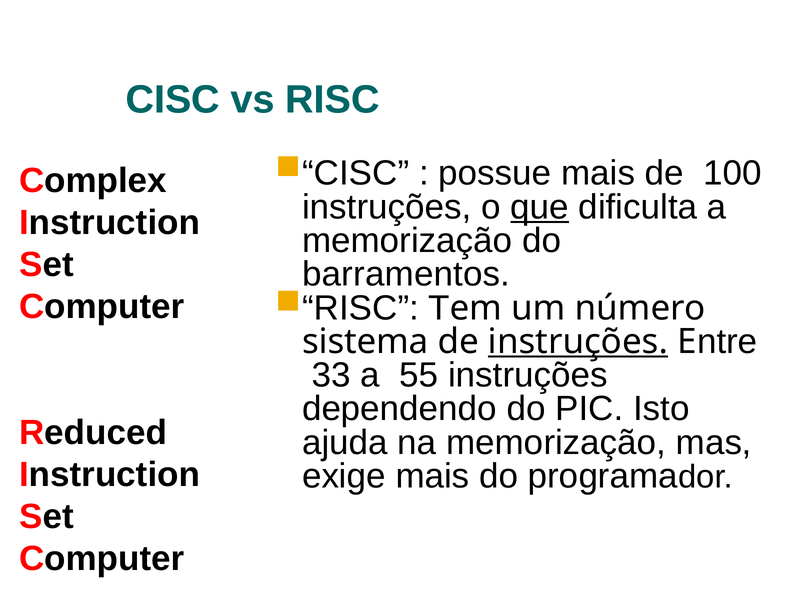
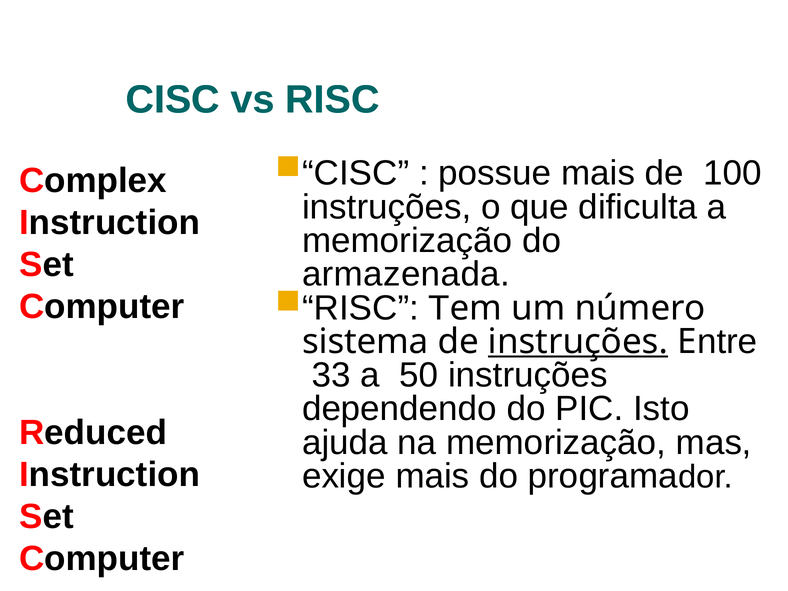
que underline: present -> none (540, 207)
barramentos: barramentos -> armazenada (406, 274)
55: 55 -> 50 (419, 375)
